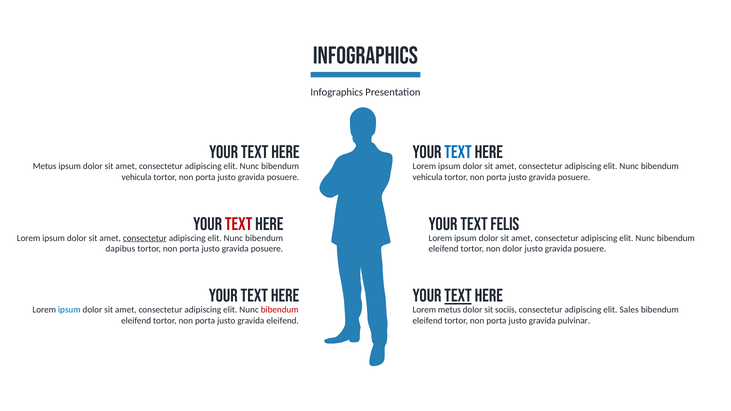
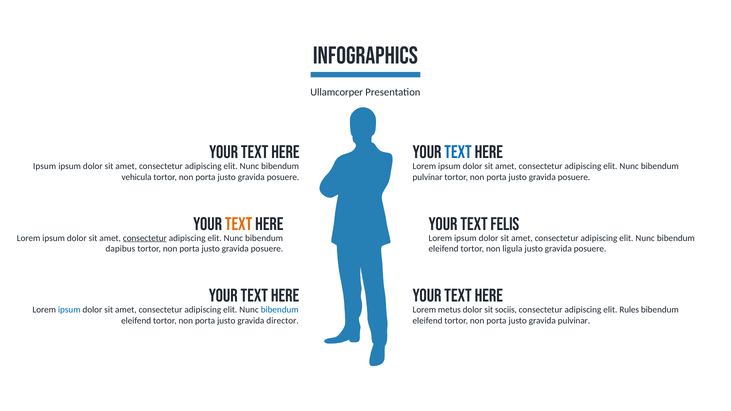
Infographics: Infographics -> Ullamcorper (337, 92)
Metus: Metus -> Ipsum (45, 166)
vehicula: vehicula -> pulvinar (428, 177)
text colour: red -> orange (239, 224)
non dolor: dolor -> ligula (512, 249)
text underline: present -> none (458, 296)
bibendum colour: red -> blue (280, 310)
Sales: Sales -> Rules (629, 310)
gravida eleifend: eleifend -> director (283, 321)
